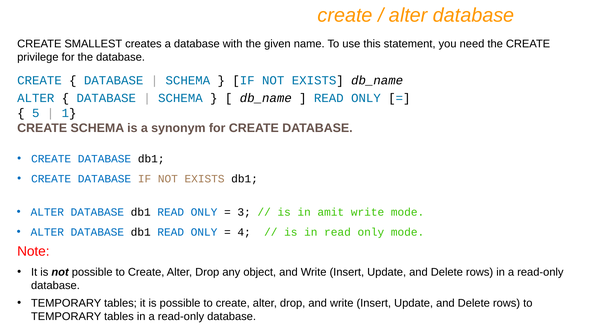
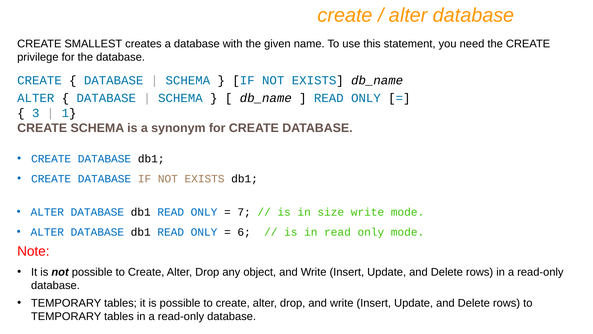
5: 5 -> 3 (36, 113)
3: 3 -> 7 (244, 212)
amit: amit -> size (331, 212)
4: 4 -> 6 (244, 232)
